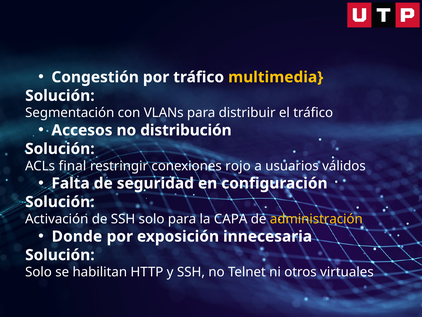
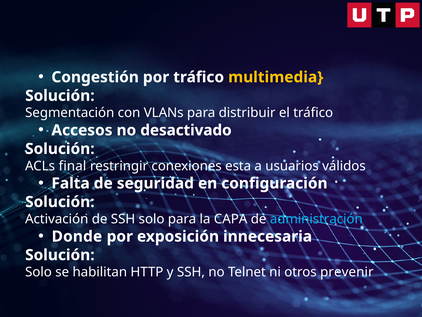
distribución: distribución -> desactivado (186, 130)
rojo: rojo -> esta (238, 166)
administración colour: yellow -> light blue (316, 219)
virtuales: virtuales -> prevenir (347, 272)
